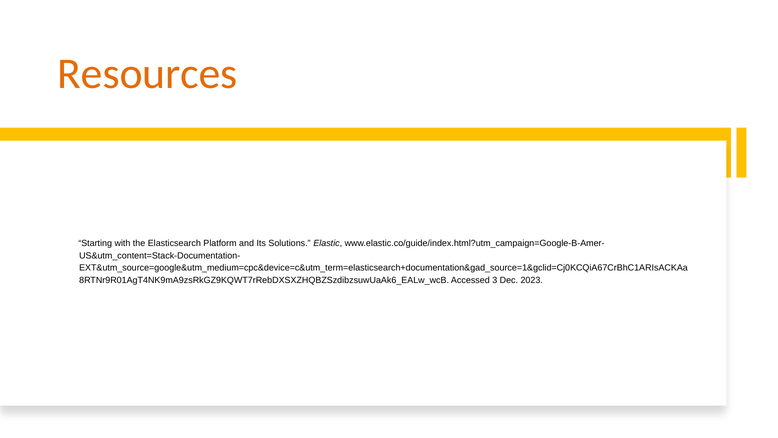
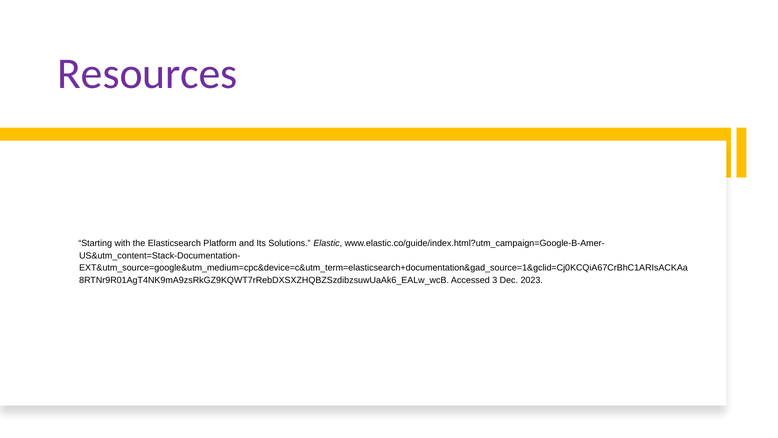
Resources colour: orange -> purple (147, 74)
